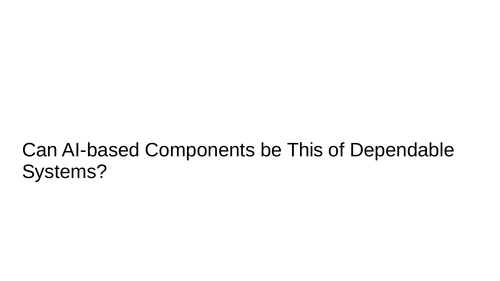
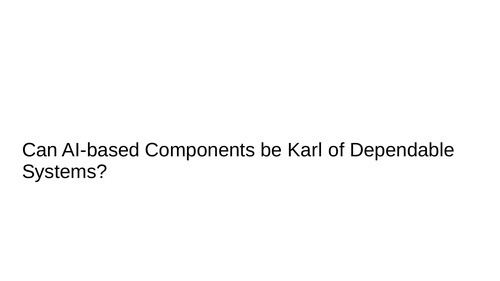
This: This -> Karl (305, 150)
